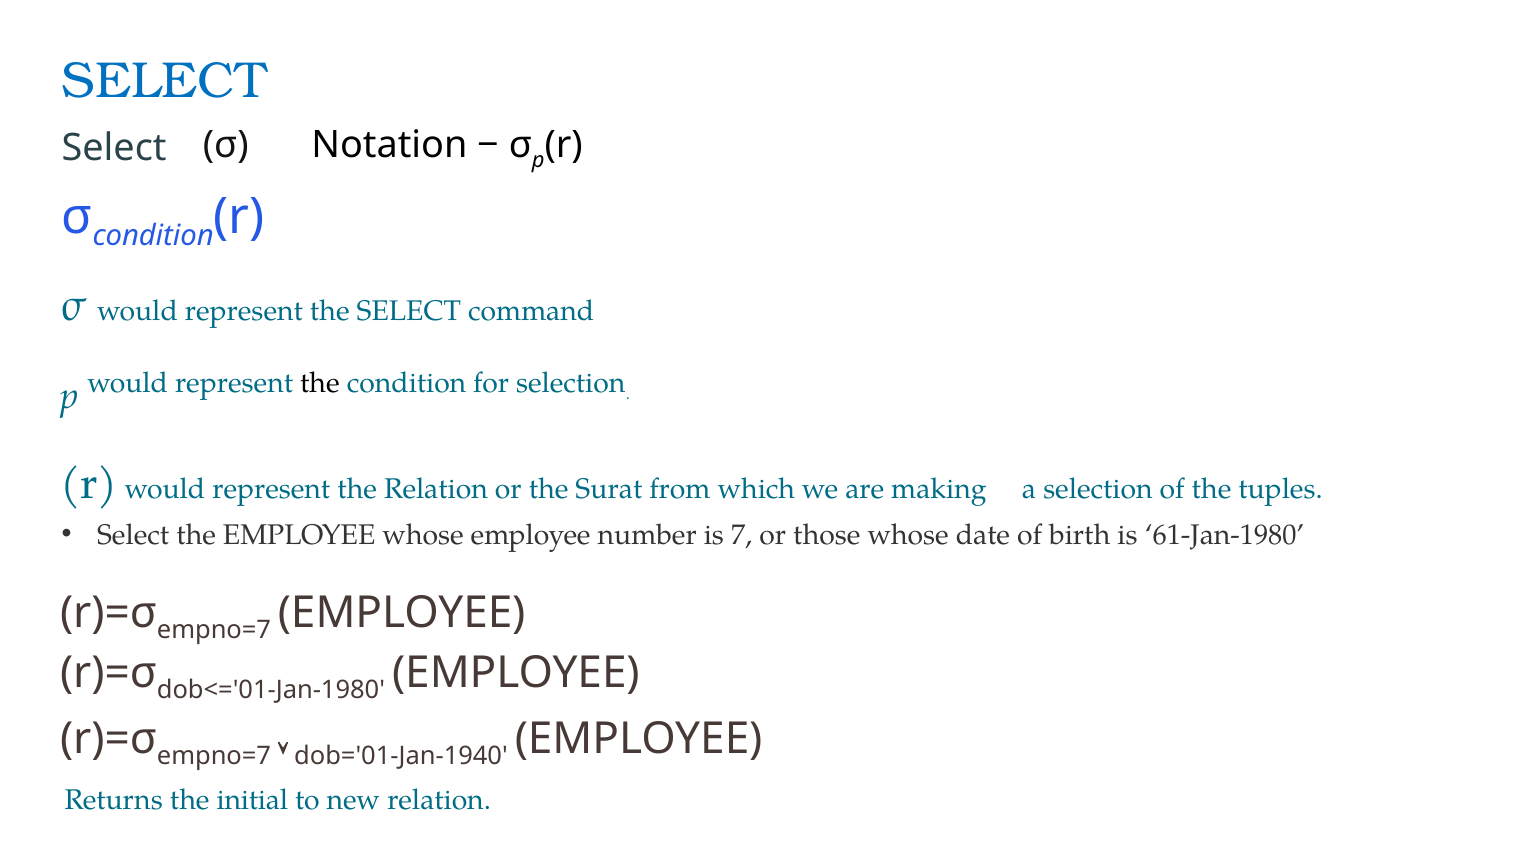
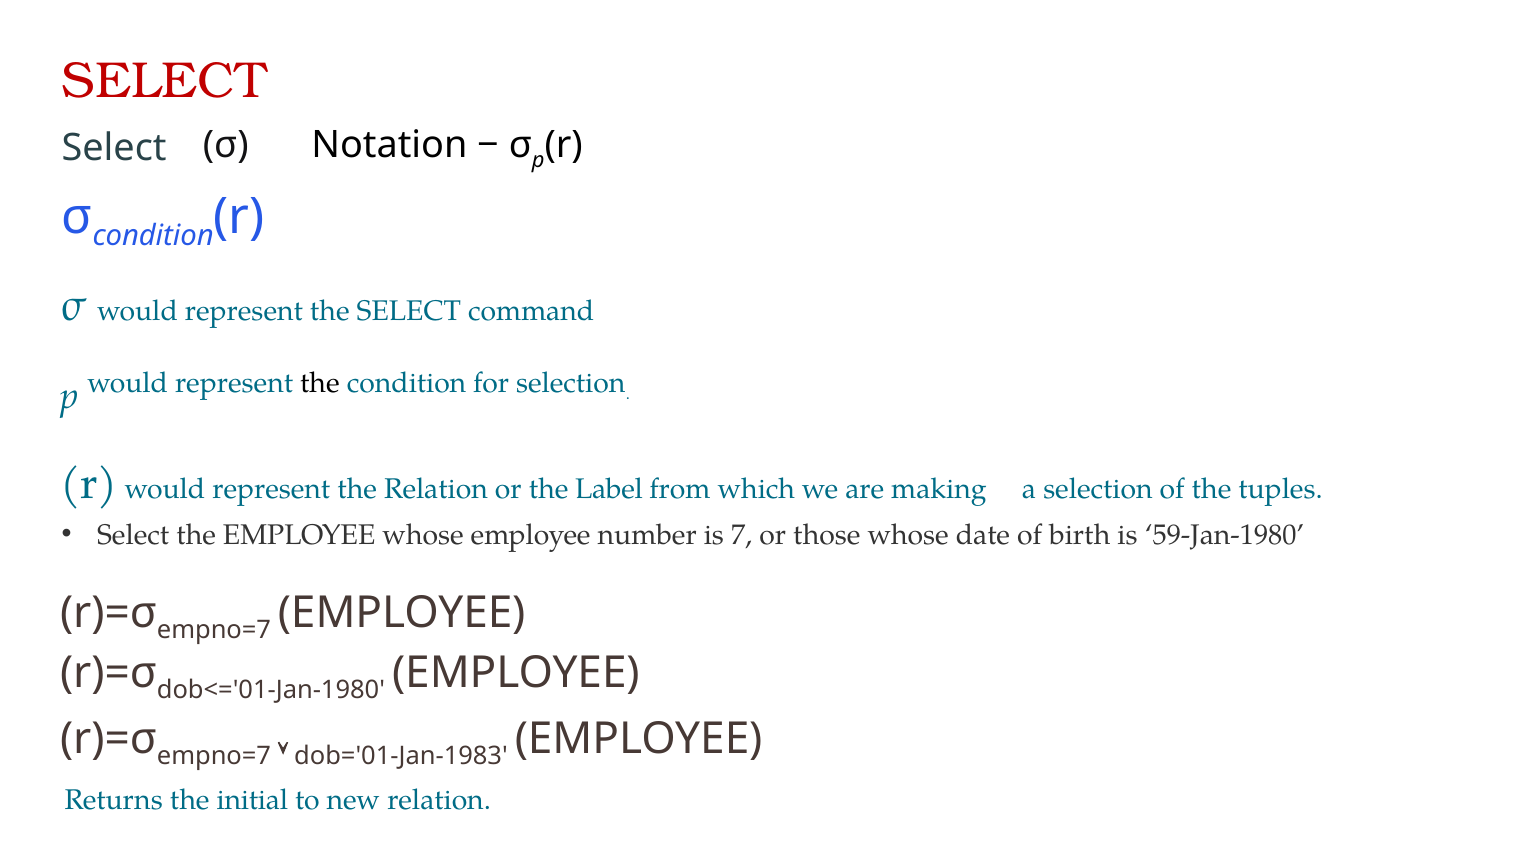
SELECT colour: blue -> red (164, 81)
Surat: Surat -> Label (609, 489)
61-Jan-1980: 61-Jan-1980 -> 59-Jan-1980 (1225, 535)
dob='01-Jan-1940: dob='01-Jan-1940 -> dob='01-Jan-1983 (401, 757)
